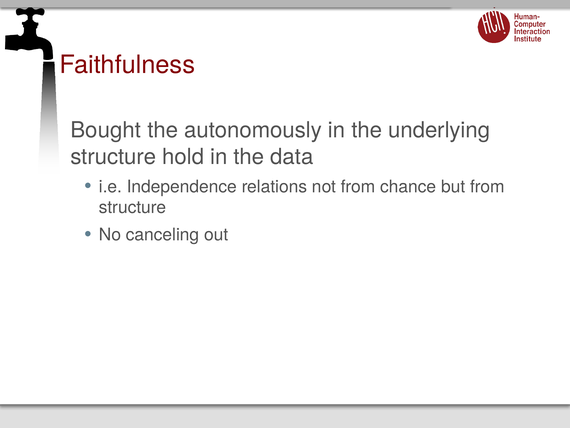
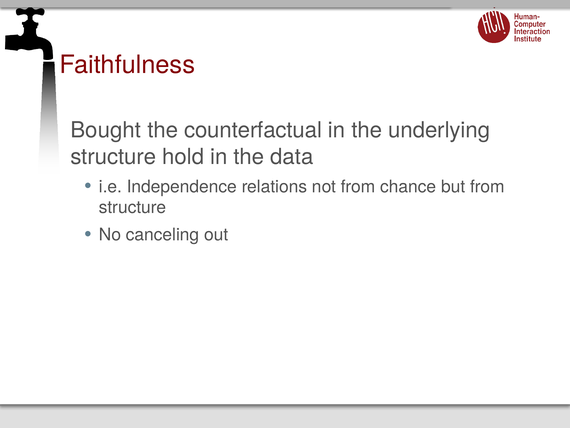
autonomously: autonomously -> counterfactual (253, 130)
